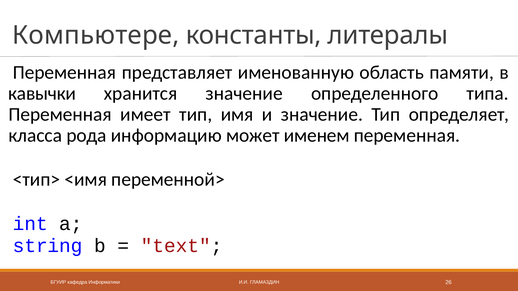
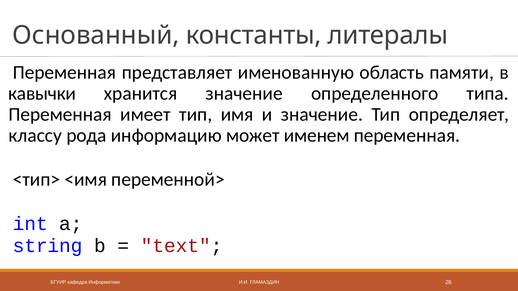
Компьютере: Компьютере -> Основанный (96, 36)
класса: класса -> классу (35, 136)
